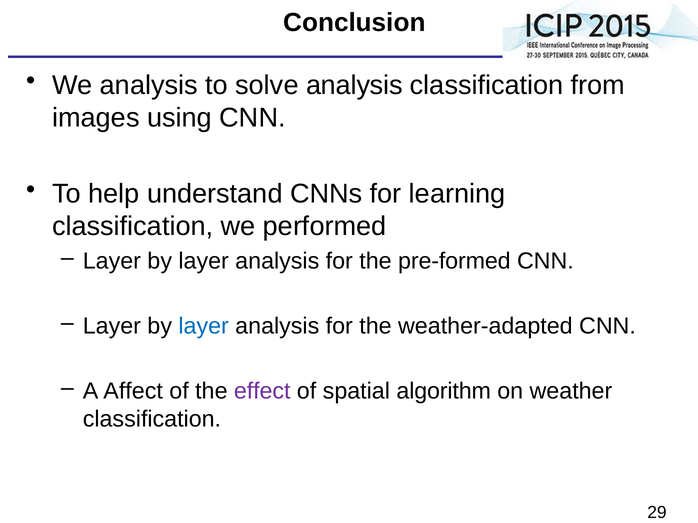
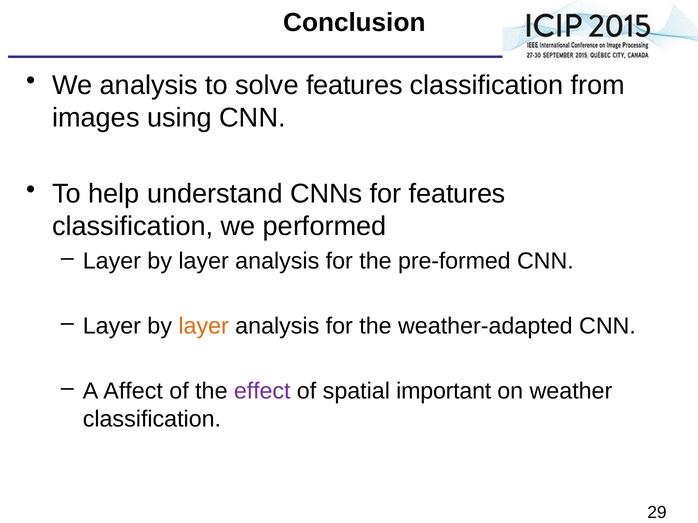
solve analysis: analysis -> features (354, 85)
for learning: learning -> features (457, 194)
layer colour: blue -> orange (204, 327)
algorithm: algorithm -> important (444, 392)
